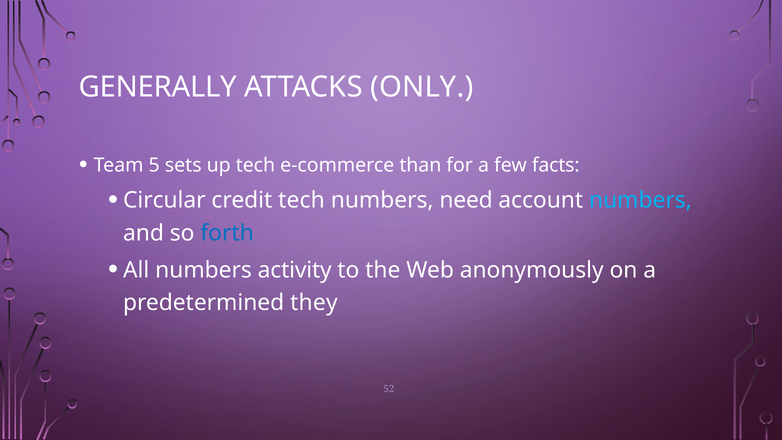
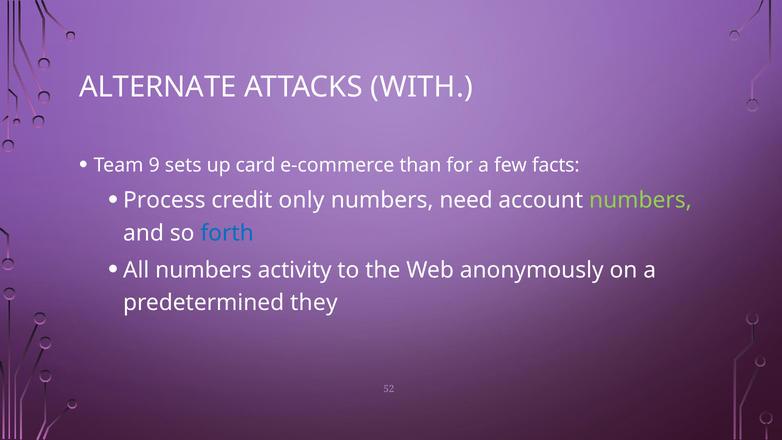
GENERALLY: GENERALLY -> ALTERNATE (158, 87)
ONLY: ONLY -> WITH (422, 87)
5: 5 -> 9 (154, 165)
up tech: tech -> card (256, 165)
Circular: Circular -> Process (164, 200)
credit tech: tech -> only (301, 200)
numbers colour: light blue -> light green (640, 200)
